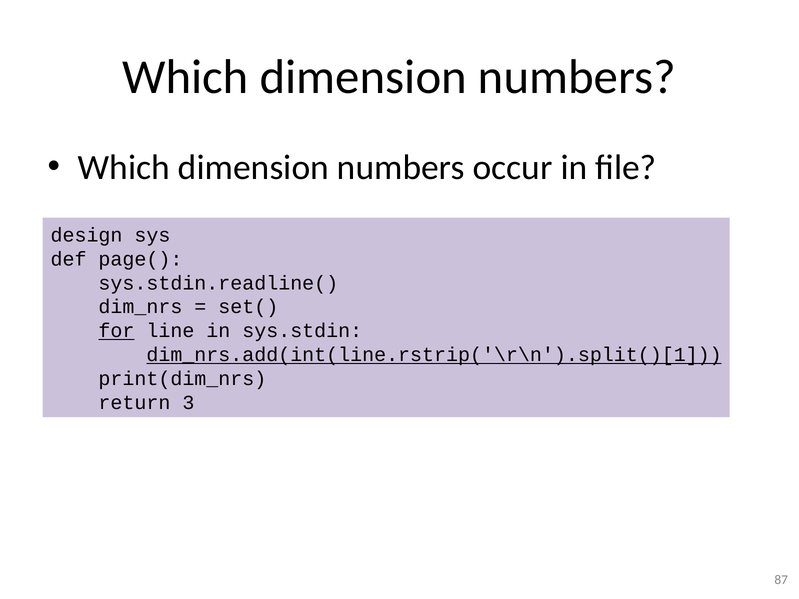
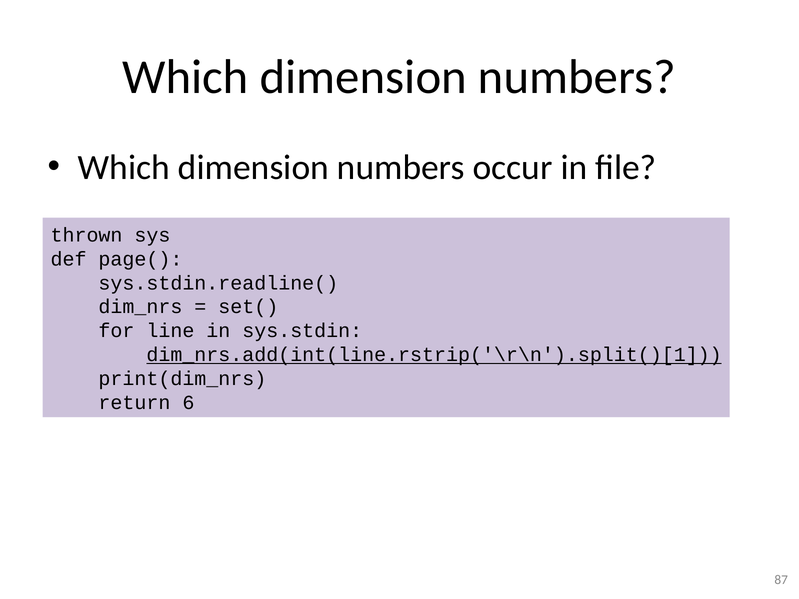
design: design -> thrown (87, 235)
for underline: present -> none (116, 331)
3: 3 -> 6 (188, 403)
